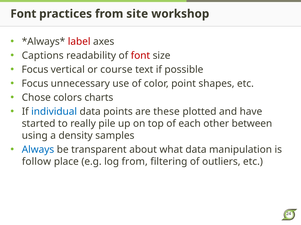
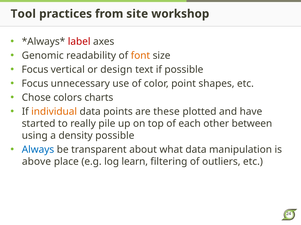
Font: Font -> Tool (23, 14)
Captions: Captions -> Genomic (43, 56)
font colour: red -> orange (140, 56)
course: course -> design (116, 70)
individual colour: blue -> orange (54, 112)
density samples: samples -> possible (115, 136)
follow: follow -> above (36, 162)
log from: from -> learn (135, 162)
